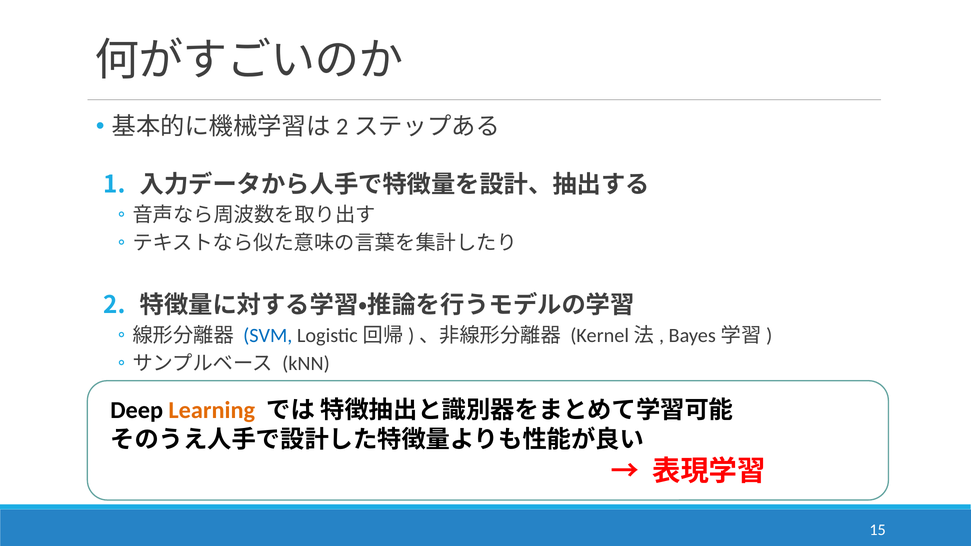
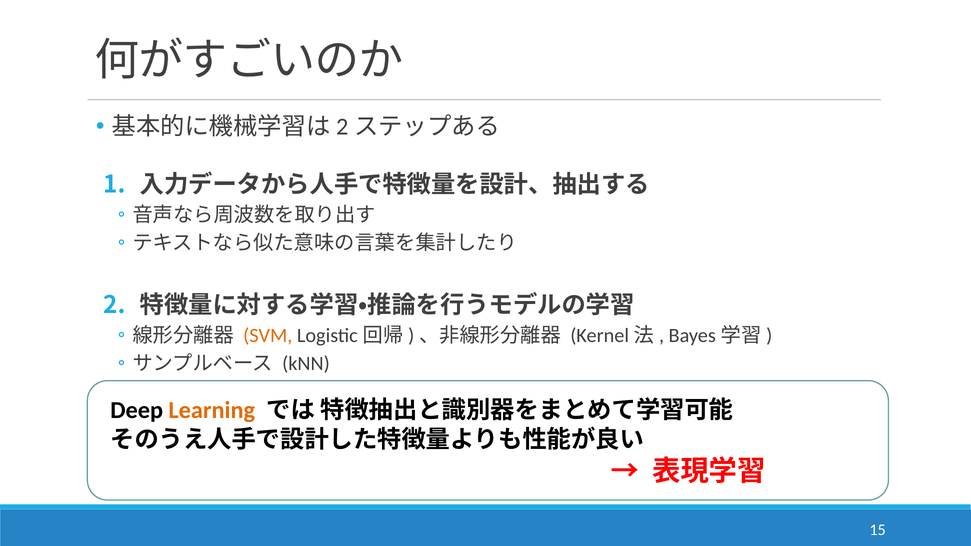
SVM colour: blue -> orange (268, 336)
